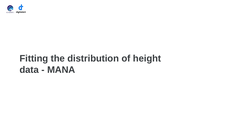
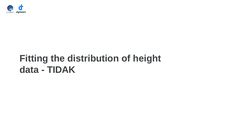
MANA: MANA -> TIDAK (61, 70)
